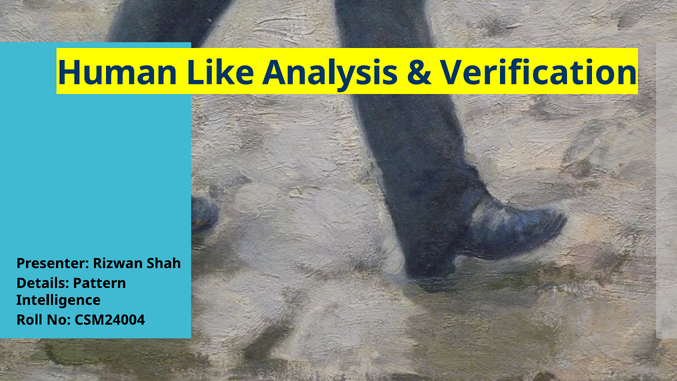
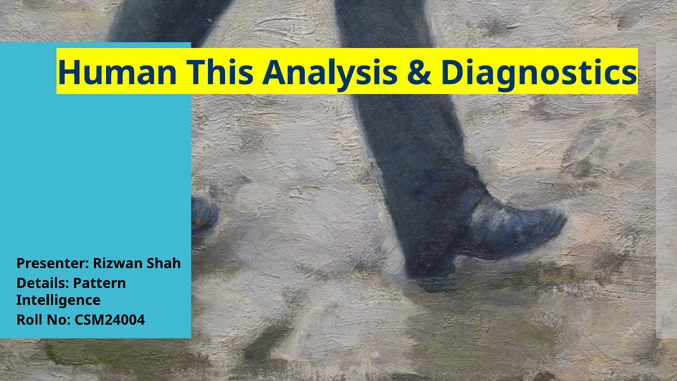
Like: Like -> This (220, 73)
Verification: Verification -> Diagnostics (539, 73)
